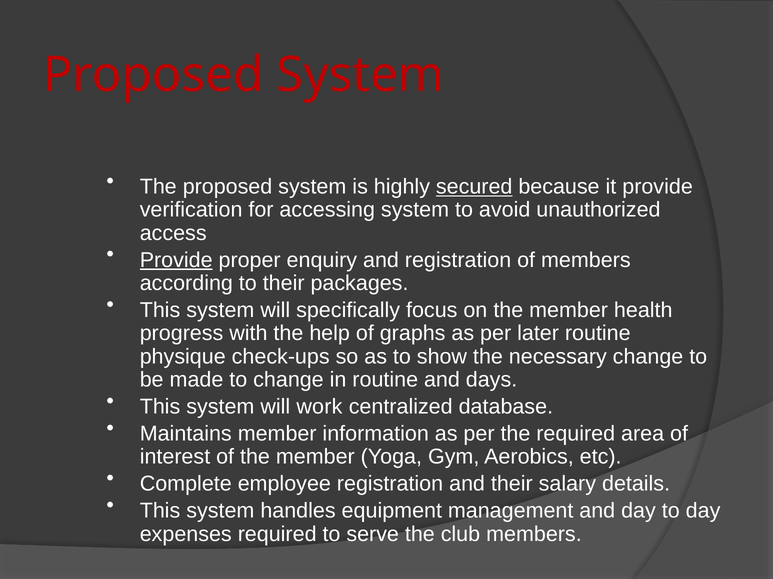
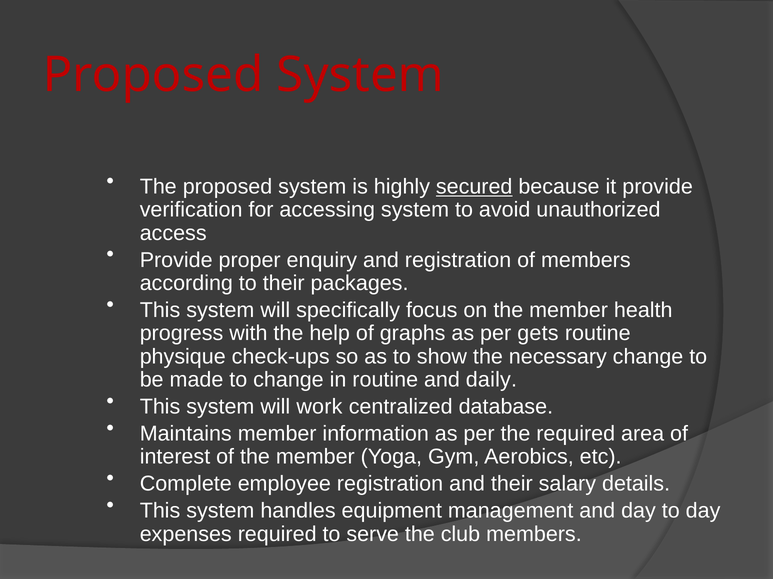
Provide underline: present -> none (176, 260)
later: later -> gets (538, 334)
days: days -> daily (491, 380)
